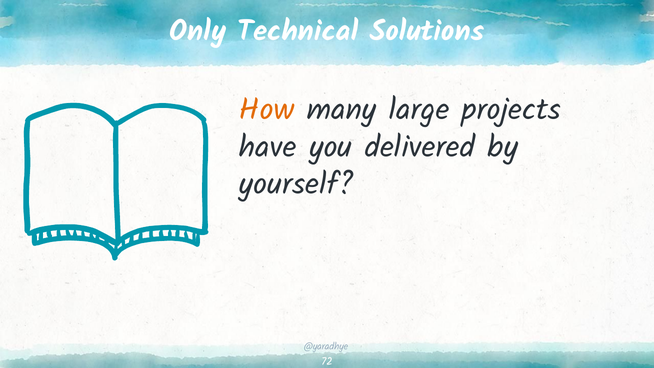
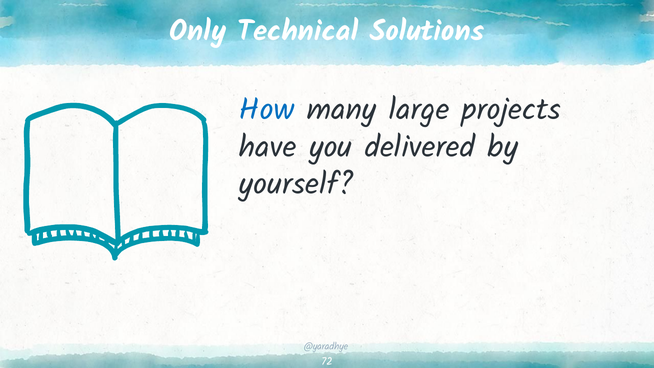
How colour: orange -> blue (267, 110)
